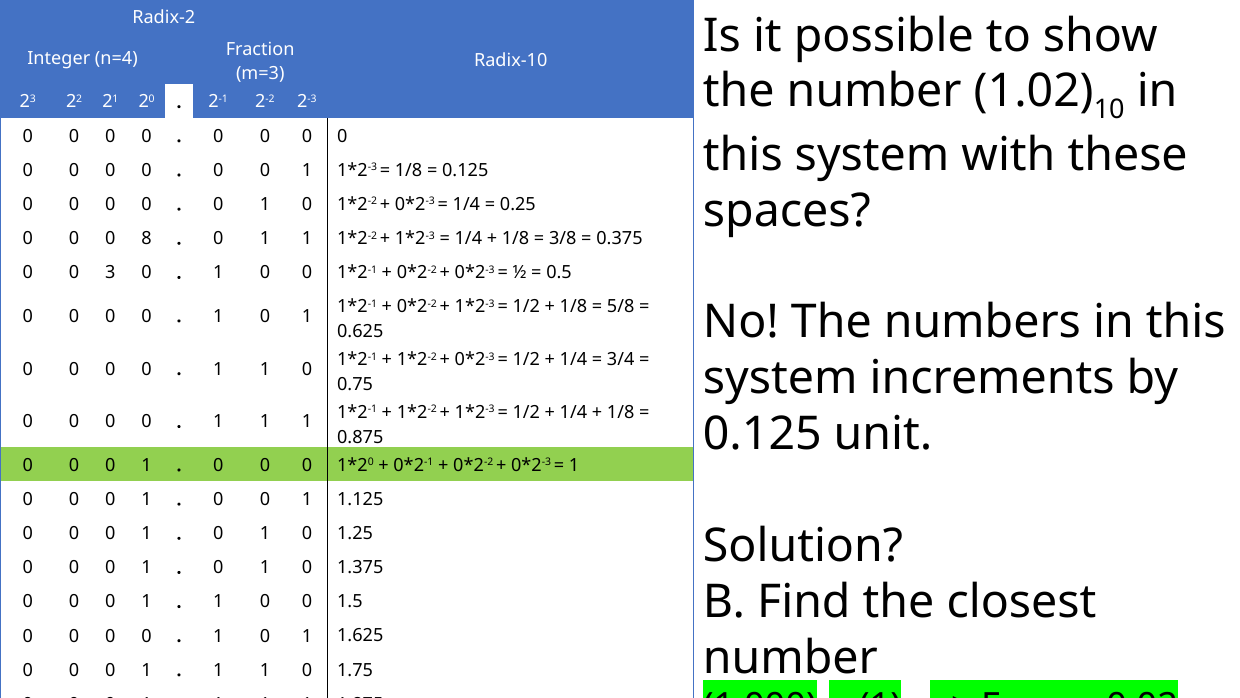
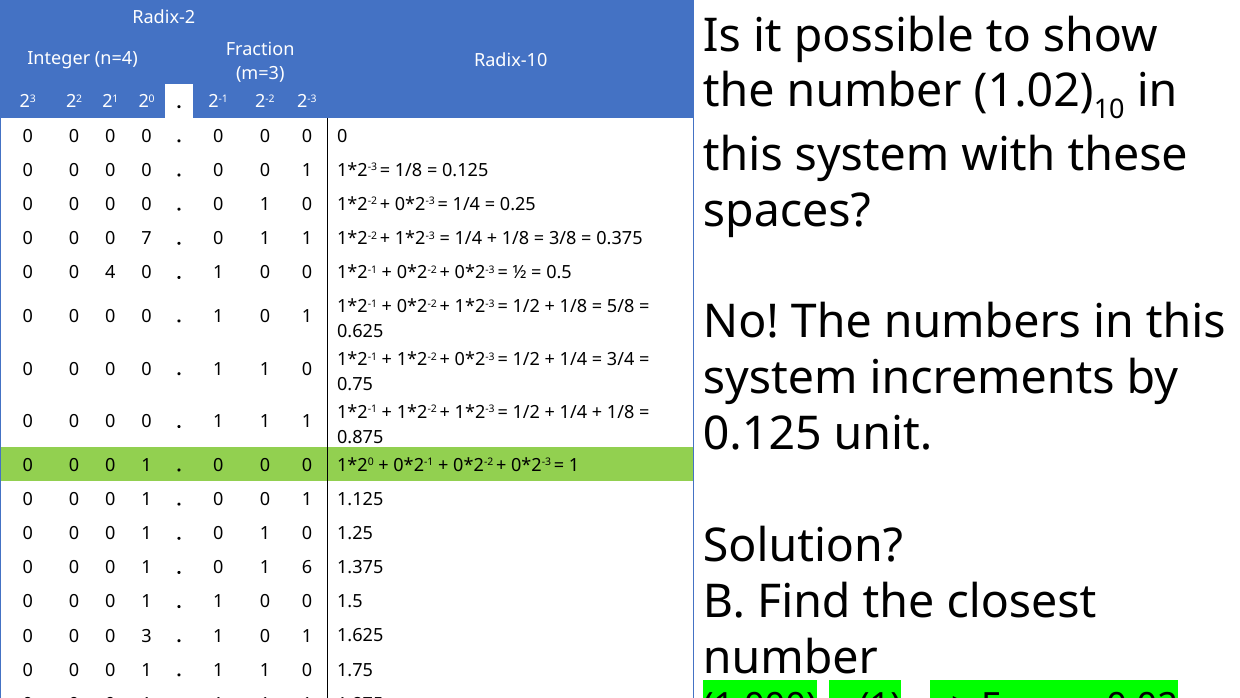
8: 8 -> 7 (147, 238)
3: 3 -> 4 (110, 273)
0: 0 -> 6 (307, 567)
0: 0 -> 3 (147, 636)
